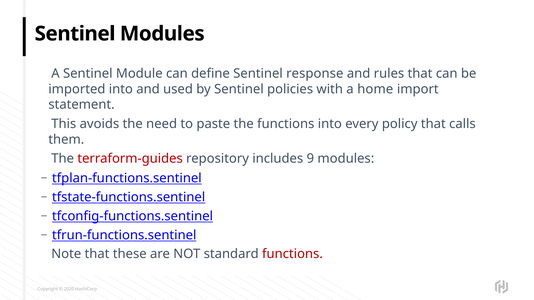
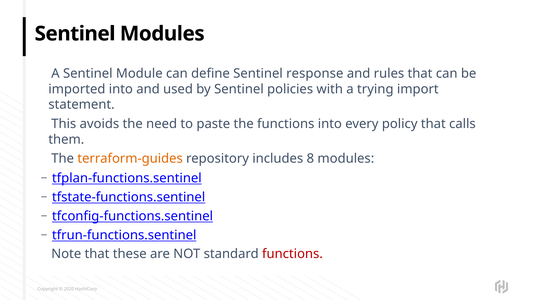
home: home -> trying (375, 89)
terraform-guides colour: red -> orange (130, 159)
9: 9 -> 8 (310, 159)
